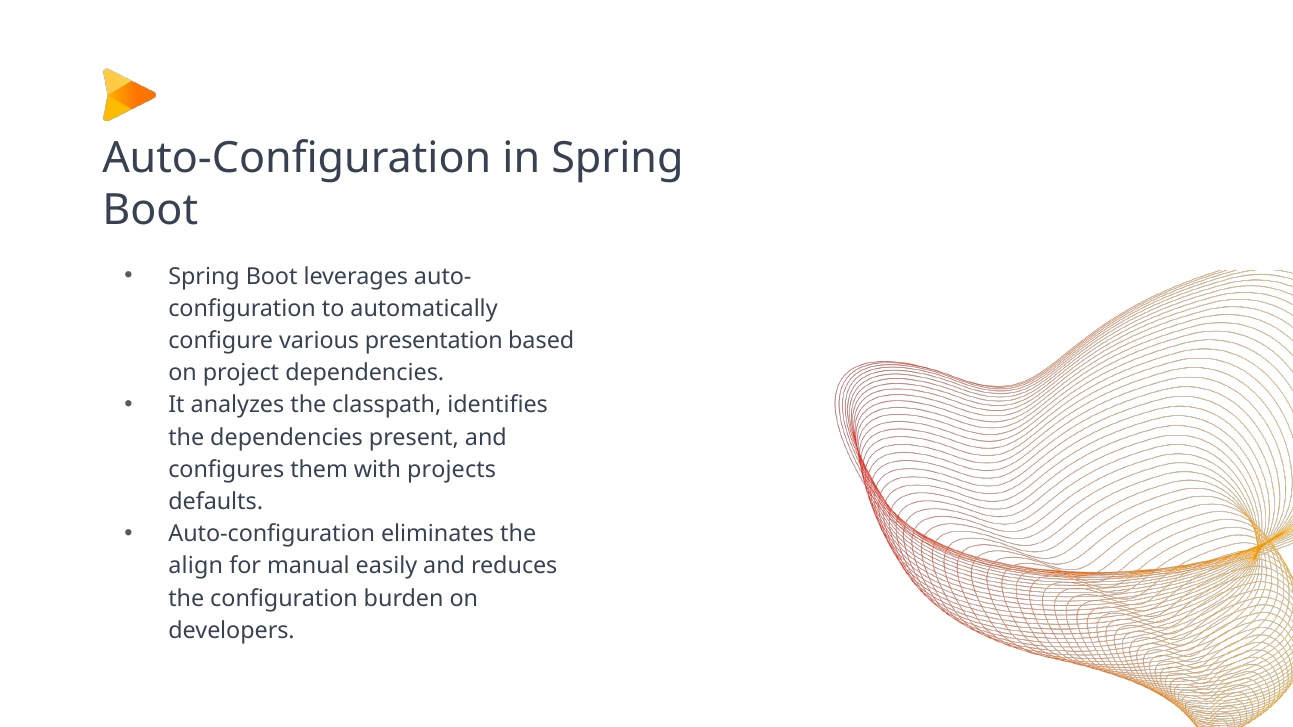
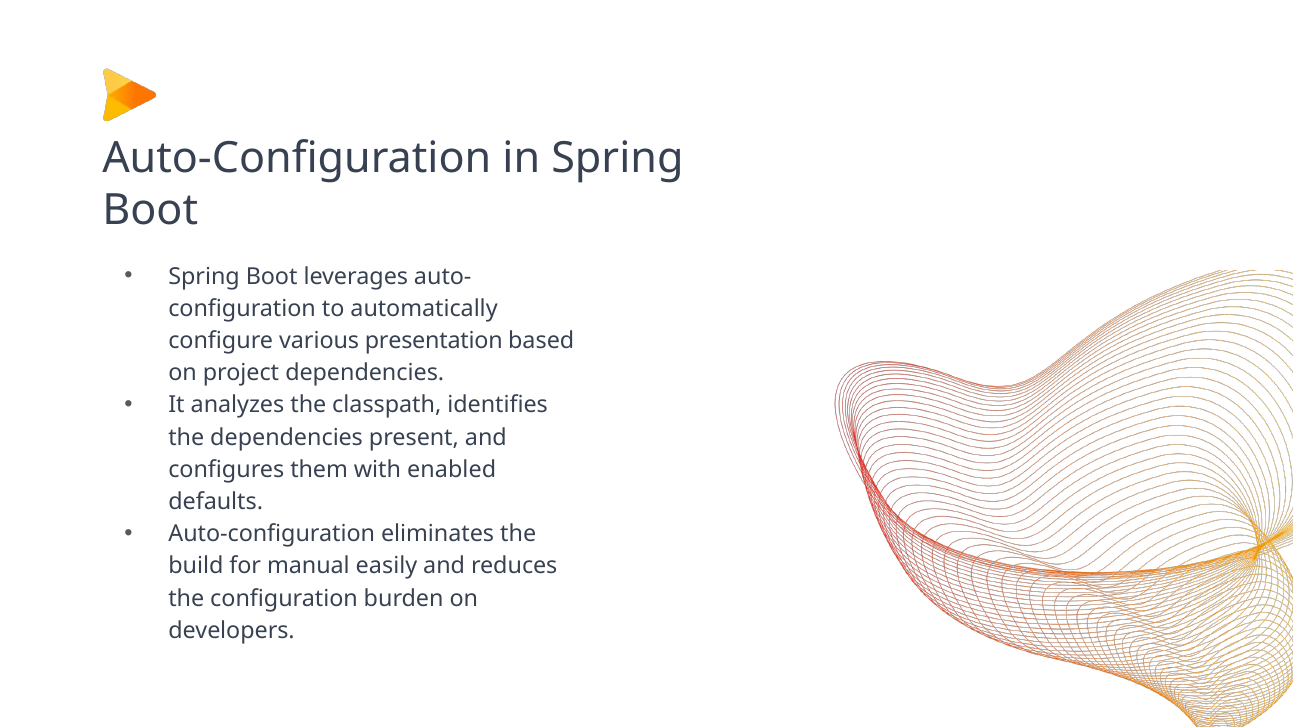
projects: projects -> enabled (452, 470)
align: align -> build (196, 567)
